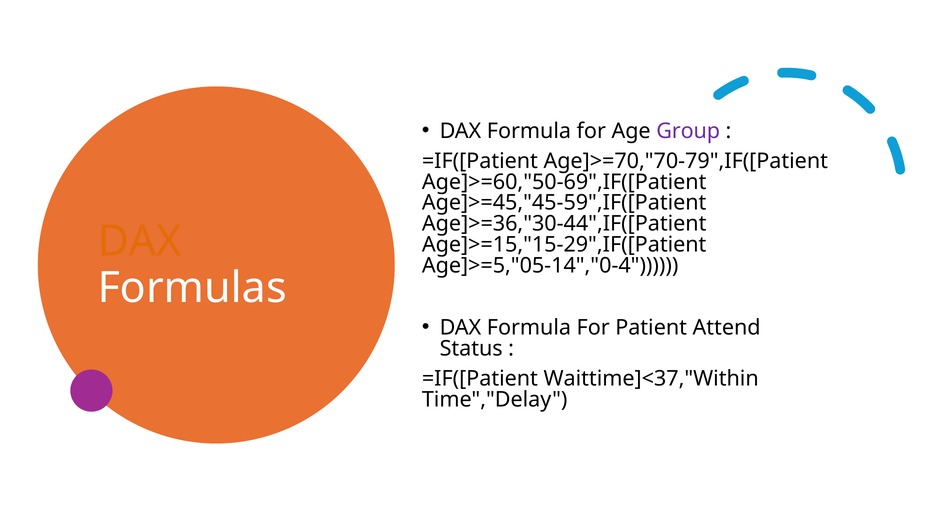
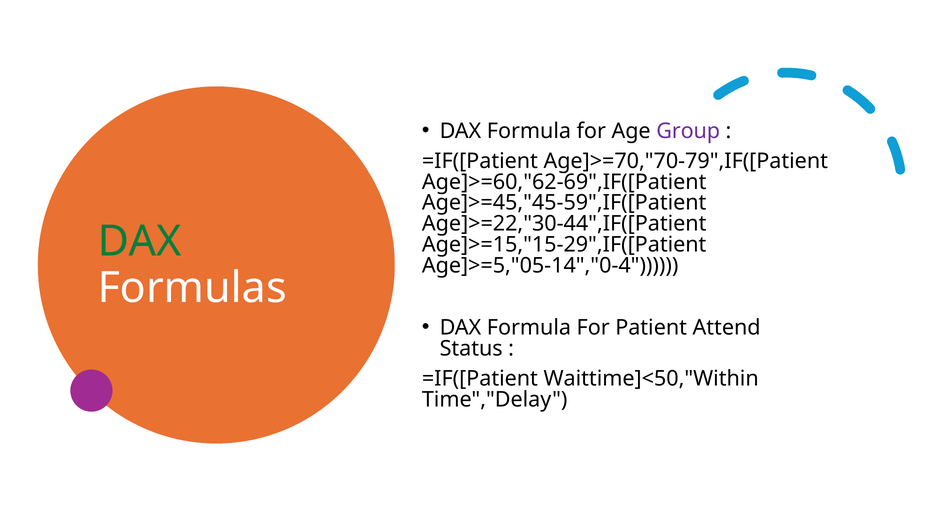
Age]>=60,"50-69",IF([Patient: Age]>=60,"50-69",IF([Patient -> Age]>=60,"62-69",IF([Patient (564, 182)
Age]>=36,"30-44",IF([Patient: Age]>=36,"30-44",IF([Patient -> Age]>=22,"30-44",IF([Patient (564, 224)
DAX colour: orange -> green (139, 241)
Waittime]<37,"Within: Waittime]<37,"Within -> Waittime]<50,"Within (651, 378)
